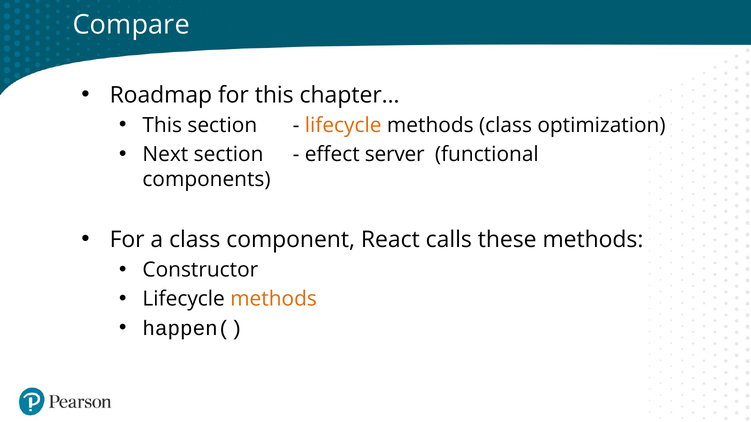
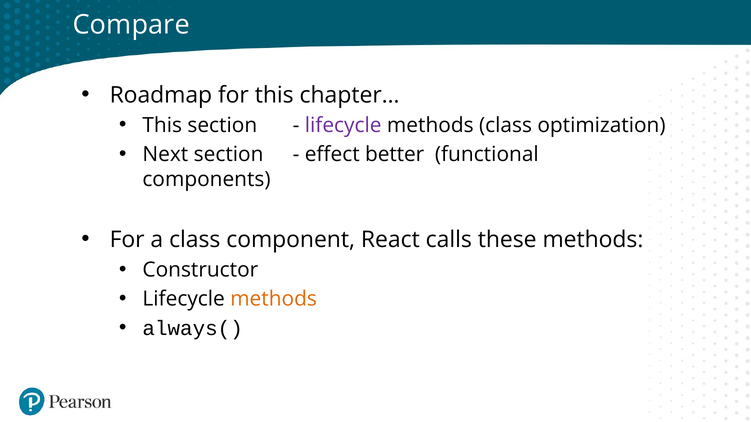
lifecycle colour: orange -> purple (343, 125)
server: server -> better (395, 155)
happen(: happen( -> always( (193, 329)
